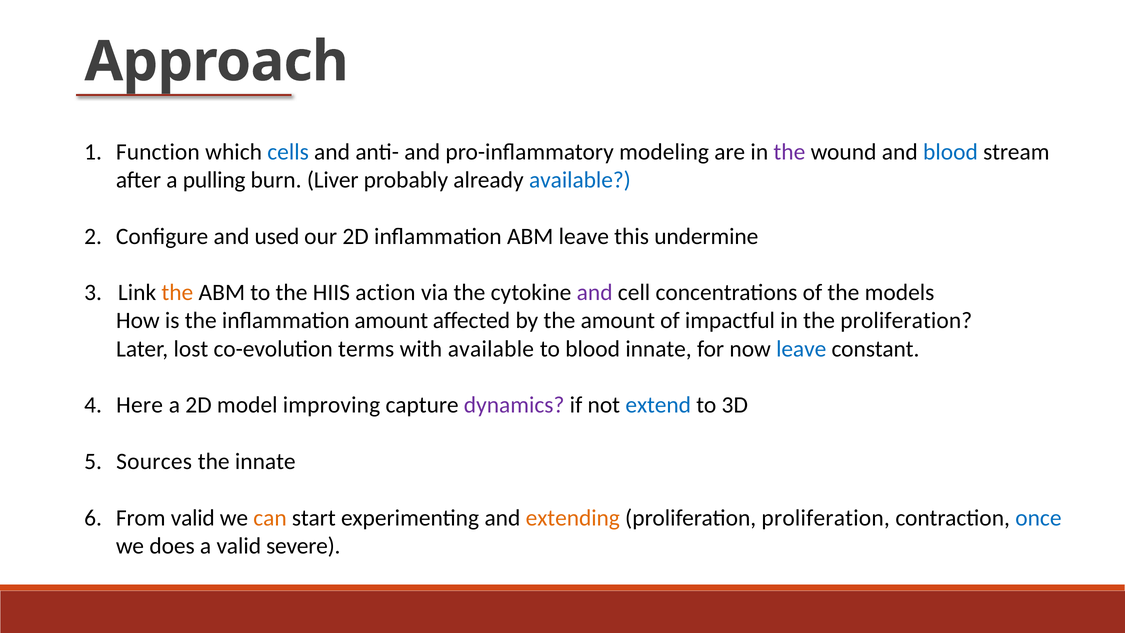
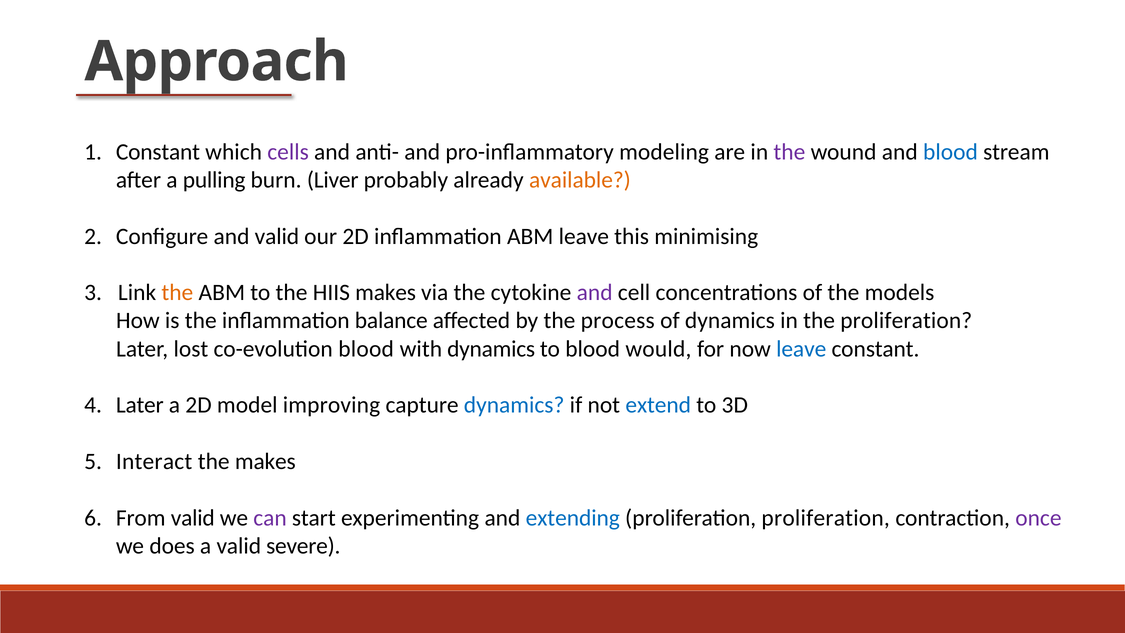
Function: Function -> Constant (158, 152)
cells colour: blue -> purple (288, 152)
available colour: blue -> orange (580, 180)
and used: used -> valid (277, 236)
undermine: undermine -> minimising (706, 236)
HIIS action: action -> makes (386, 293)
inflammation amount: amount -> balance (391, 321)
the amount: amount -> process (618, 321)
of impactful: impactful -> dynamics (730, 321)
co-evolution terms: terms -> blood (366, 349)
with available: available -> dynamics (491, 349)
blood innate: innate -> would (658, 349)
Here: Here -> Later (140, 405)
dynamics colour: purple -> blue (514, 405)
Sources: Sources -> Interact (154, 461)
the innate: innate -> makes (265, 461)
can colour: orange -> purple (270, 518)
extending colour: orange -> blue (573, 518)
once colour: blue -> purple (1038, 518)
